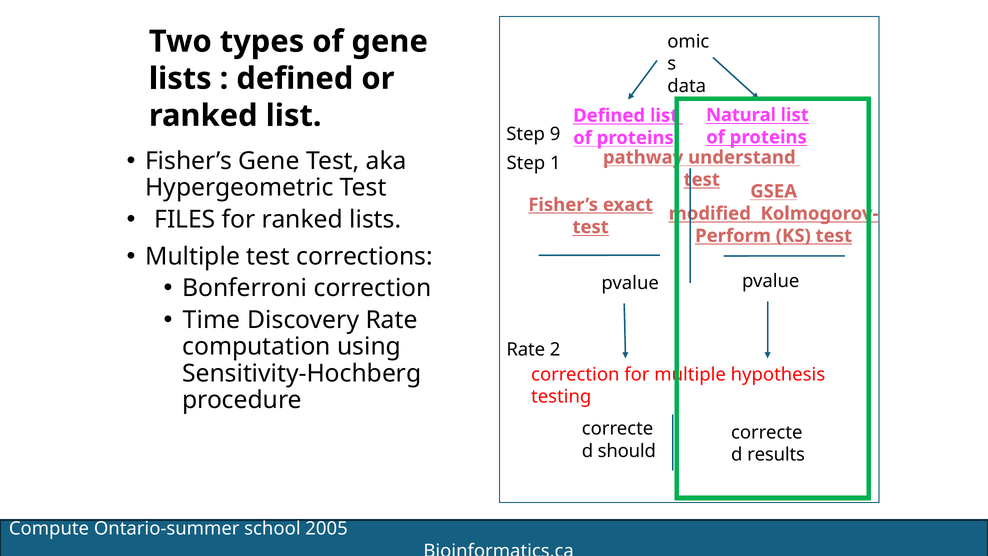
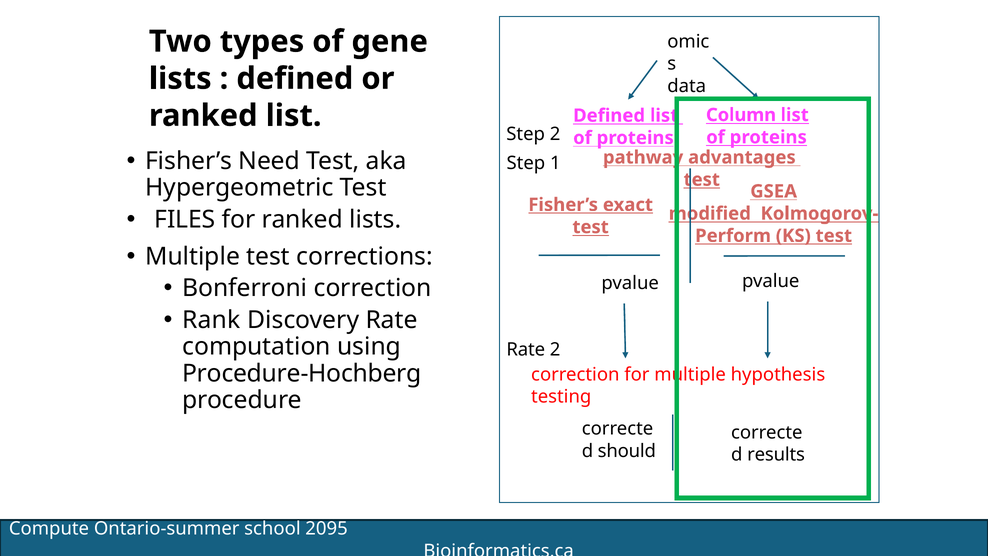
Natural: Natural -> Column (741, 115)
Step 9: 9 -> 2 (555, 134)
Fisher’s Gene: Gene -> Need (269, 161)
understand: understand -> advantages (742, 157)
Time: Time -> Rank (211, 320)
Sensitivity-Hochberg: Sensitivity-Hochberg -> Procedure-Hochberg (302, 373)
2005: 2005 -> 2095 (327, 528)
